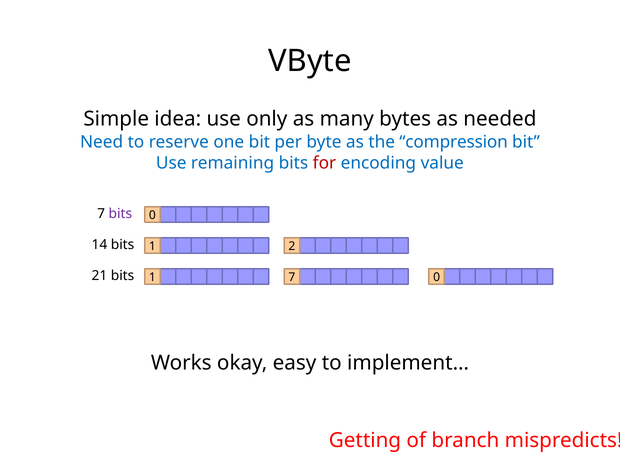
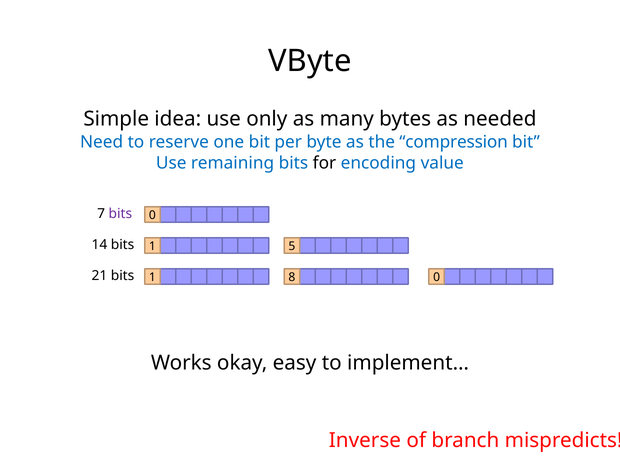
for colour: red -> black (324, 163)
2: 2 -> 5 (292, 246)
1 7: 7 -> 8 (292, 277)
Getting: Getting -> Inverse (365, 441)
